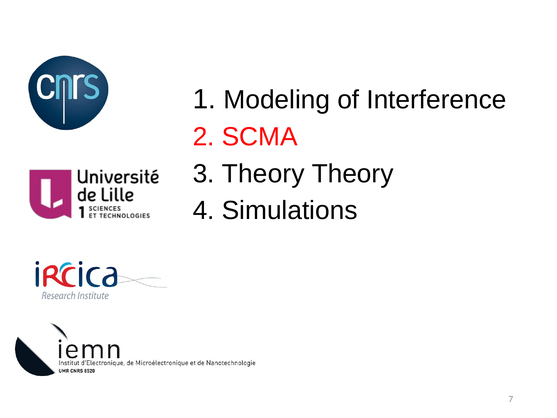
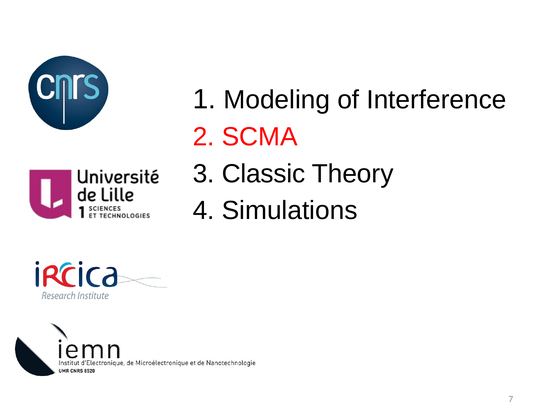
Theory: Theory -> Classic (264, 174)
